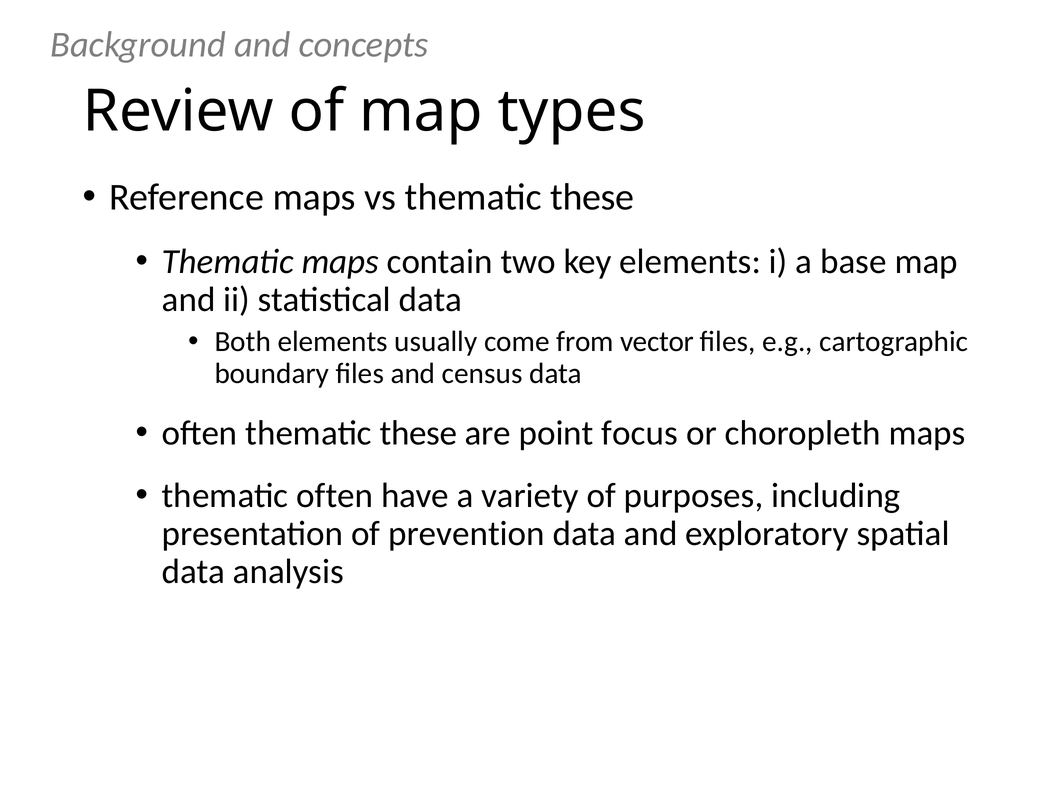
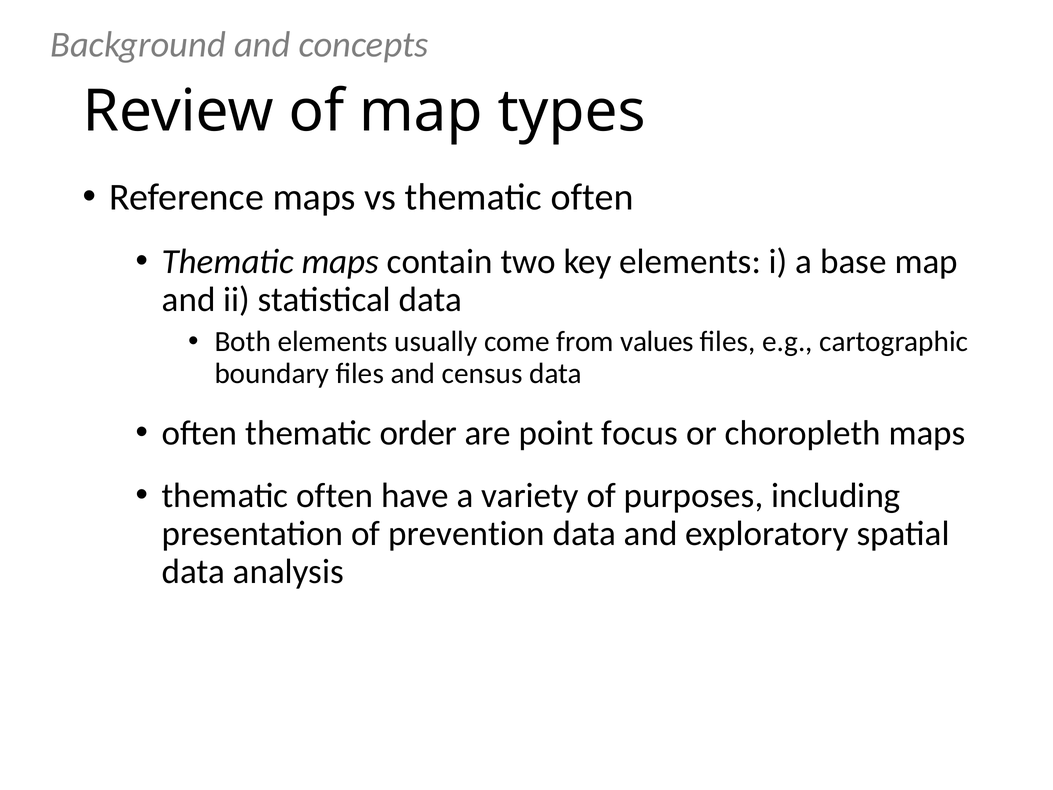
vs thematic these: these -> often (592, 197)
vector: vector -> values (657, 342)
often thematic these: these -> order (418, 433)
